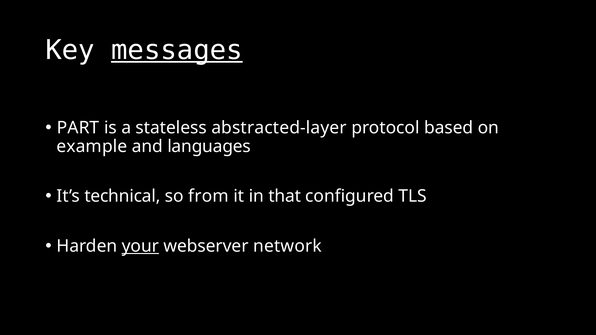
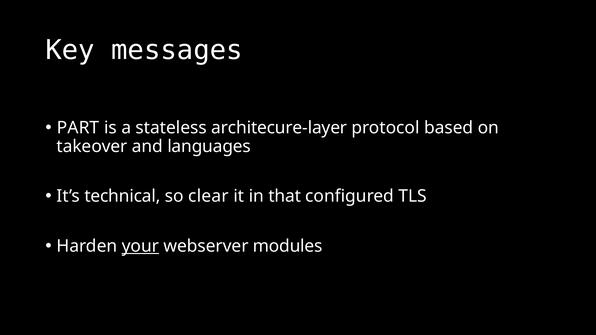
messages underline: present -> none (177, 50)
abstracted-layer: abstracted-layer -> architecure-layer (279, 128)
example: example -> takeover (92, 147)
from: from -> clear (208, 196)
network: network -> modules (288, 246)
